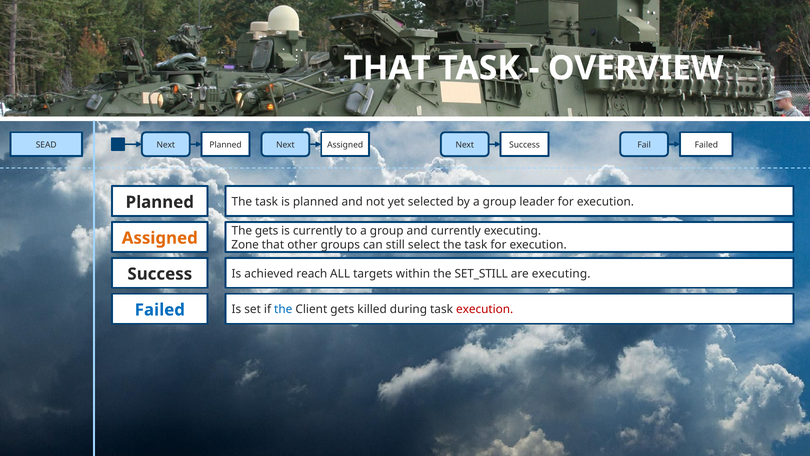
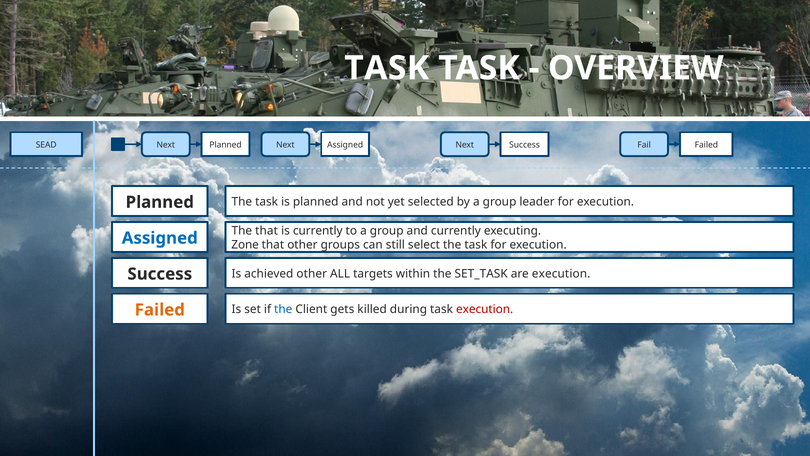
THAT: THAT -> TASK (387, 68)
The gets: gets -> that (267, 230)
Assigned colour: orange -> blue (160, 238)
achieved reach: reach -> other (312, 273)
SET_STILL: SET_STILL -> SET_TASK (481, 273)
are executing: executing -> execution (561, 273)
Failed colour: blue -> orange (160, 310)
